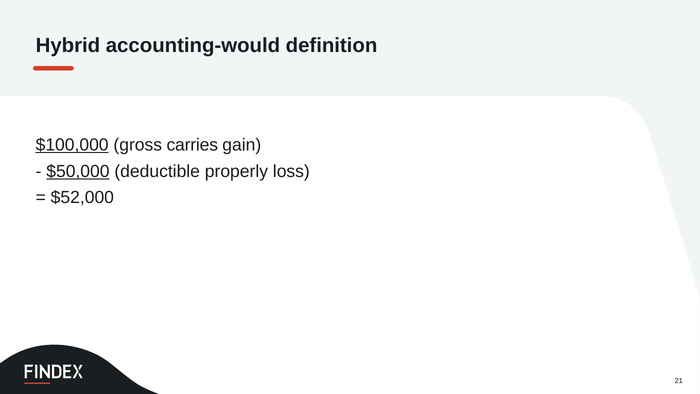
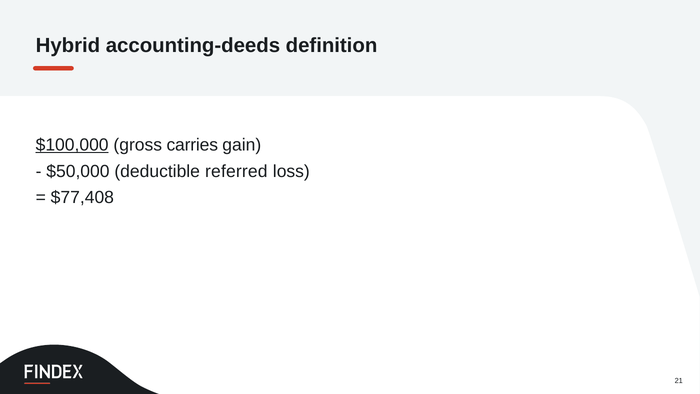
accounting-would: accounting-would -> accounting-deeds (193, 46)
$50,000 underline: present -> none (78, 171)
properly: properly -> referred (236, 171)
$52,000: $52,000 -> $77,408 (82, 197)
